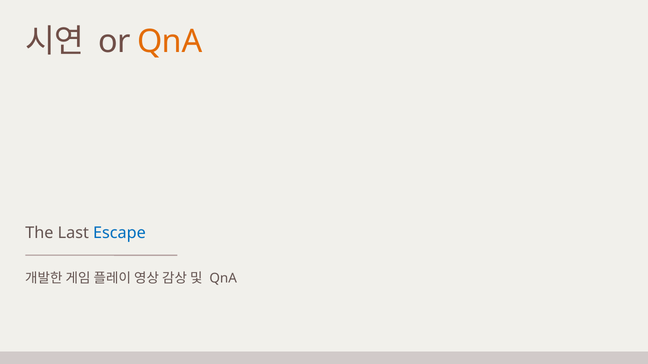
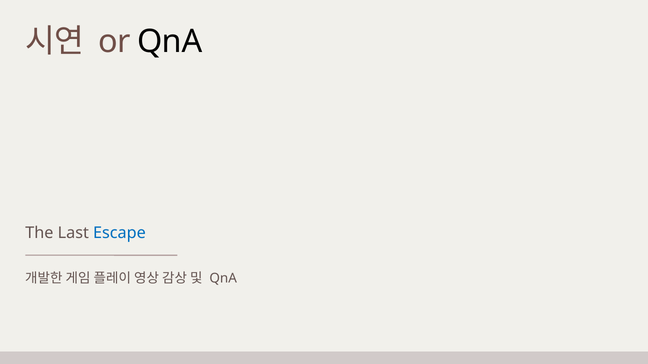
QnA colour: orange -> black (170, 42)
